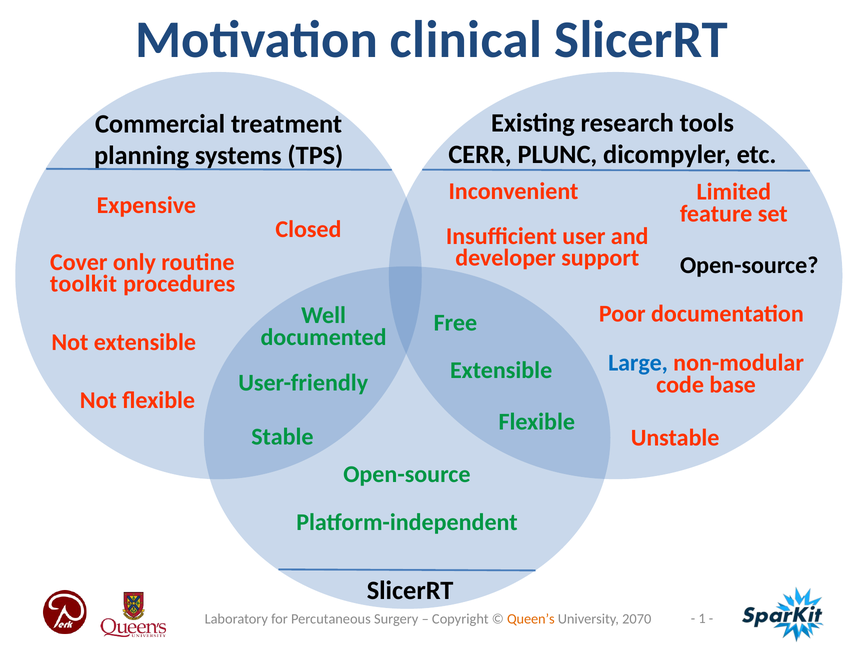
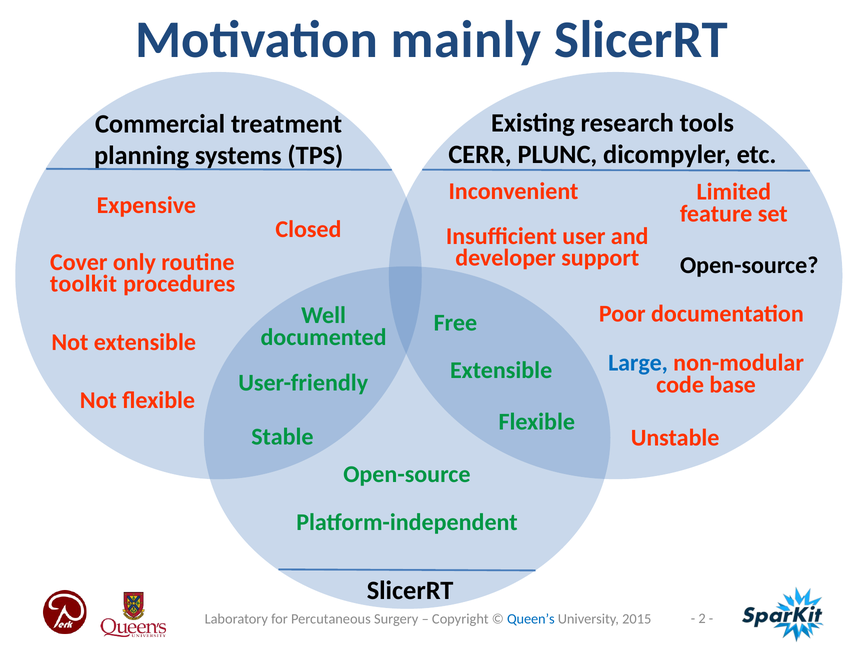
clinical: clinical -> mainly (466, 40)
1: 1 -> 2 (702, 619)
Queen’s colour: orange -> blue (531, 619)
2070: 2070 -> 2015 (637, 619)
